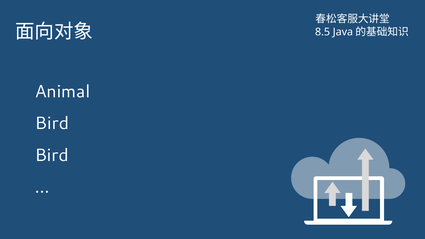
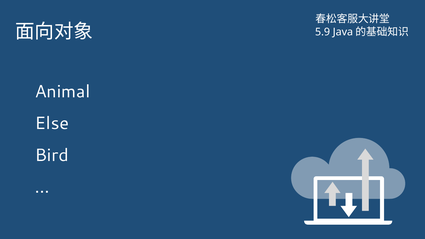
8.5: 8.5 -> 5.9 (323, 32)
Bird: Bird -> Else (52, 123)
